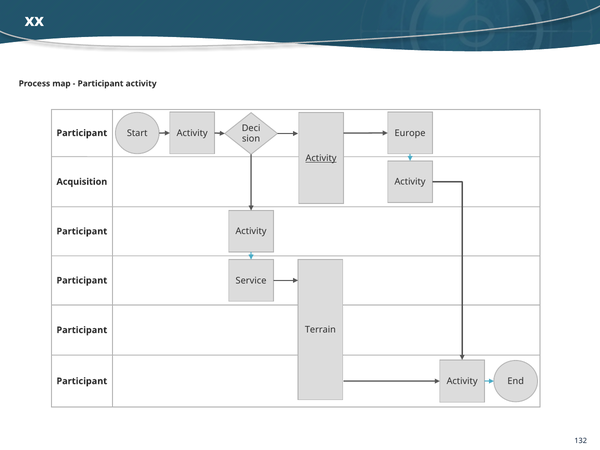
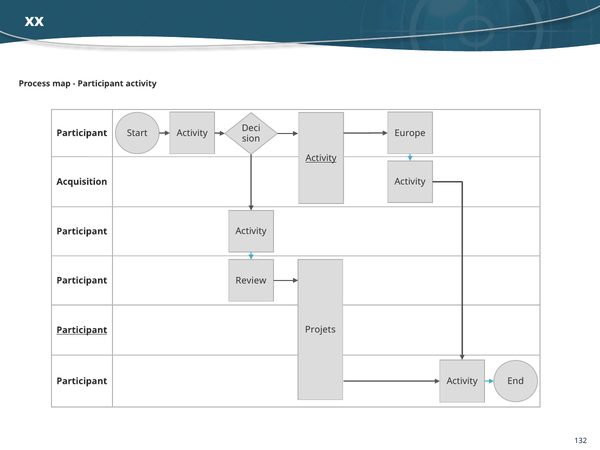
Service: Service -> Review (251, 280)
Terrain: Terrain -> Projets (320, 330)
Participant underline: none -> present (82, 330)
